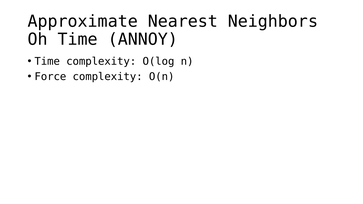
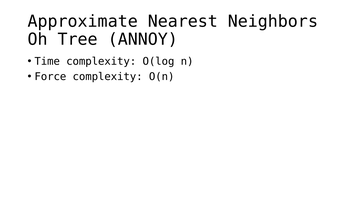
Oh Time: Time -> Tree (78, 39)
